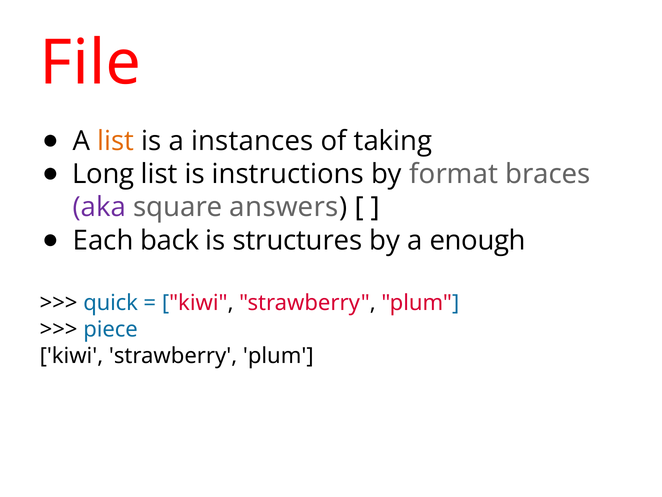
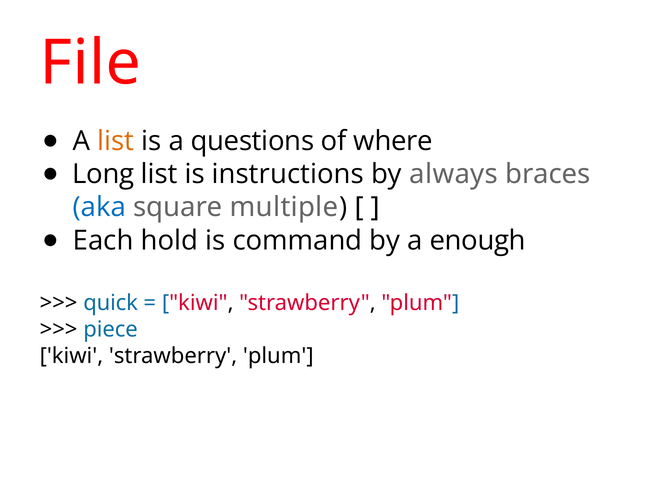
instances: instances -> questions (252, 141)
taking: taking -> where (393, 141)
format: format -> always (454, 174)
aka colour: purple -> blue (99, 207)
answers: answers -> multiple (284, 207)
back: back -> hold (169, 240)
structures: structures -> command (297, 240)
